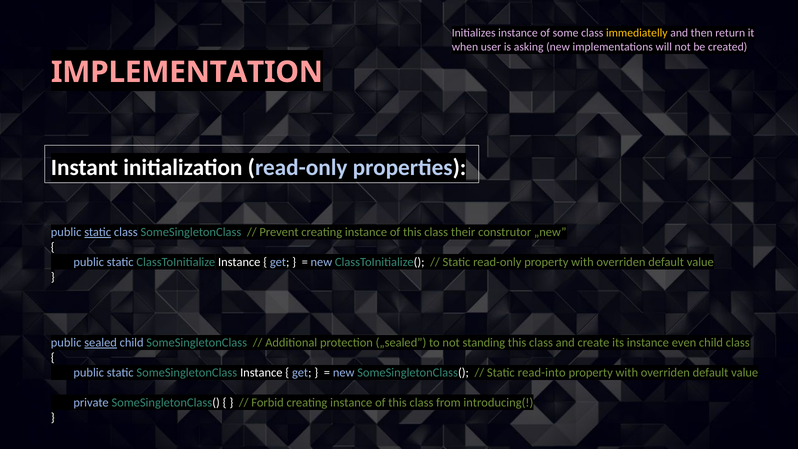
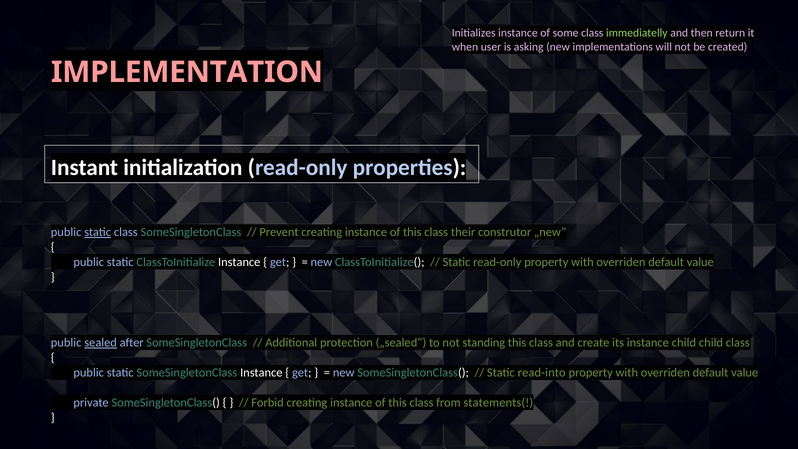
immediatelly colour: yellow -> light green (637, 33)
sealed child: child -> after (132, 343)
instance even: even -> child (684, 343)
introducing(: introducing( -> statements( (498, 402)
